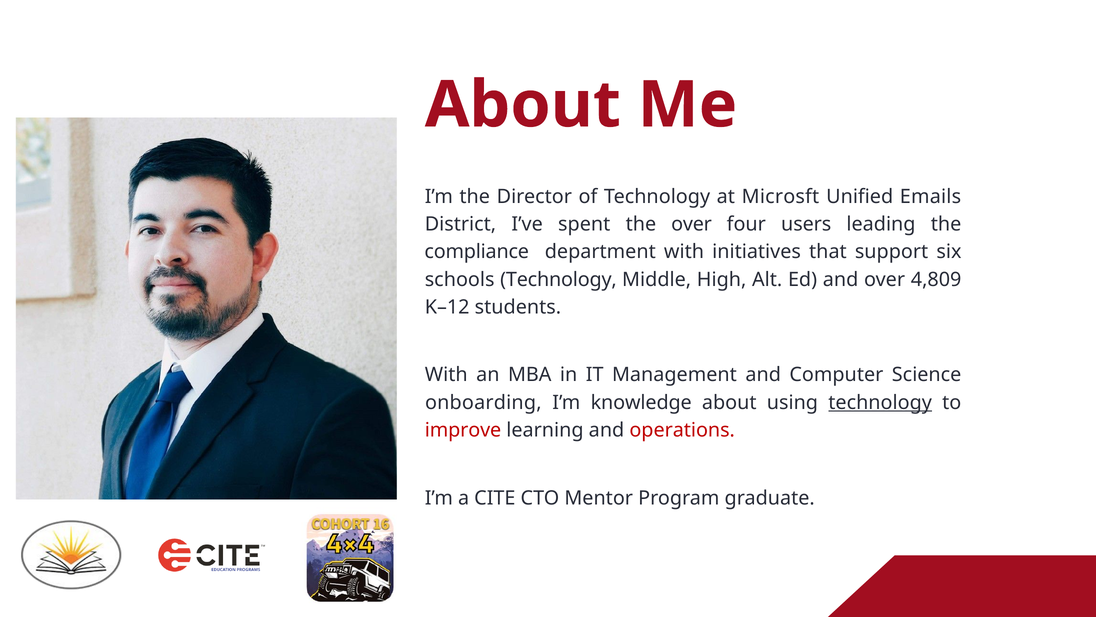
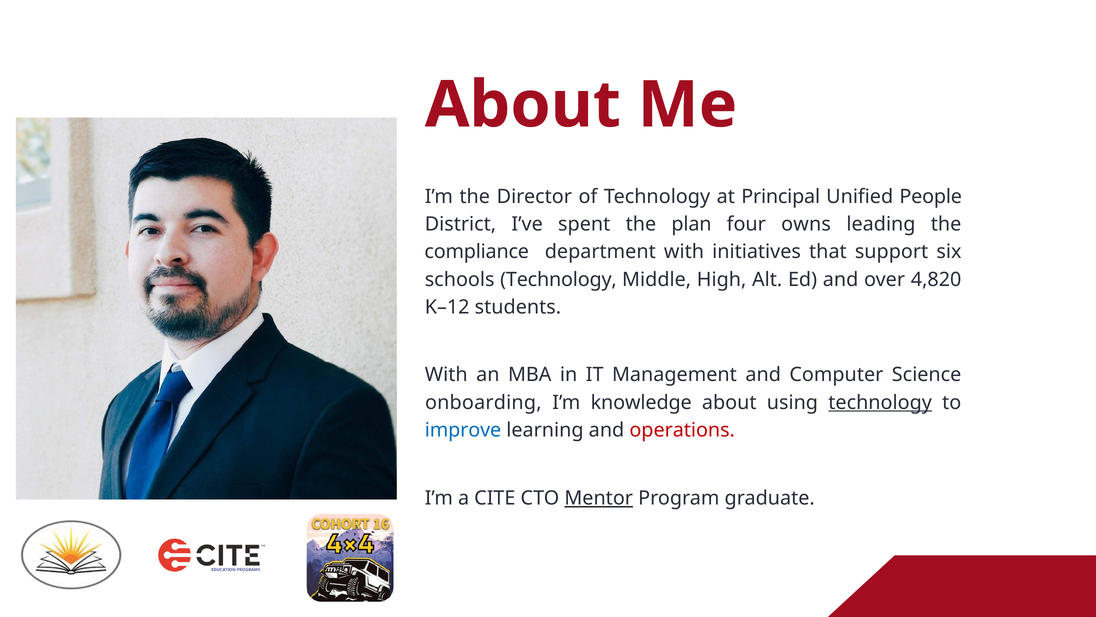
Microsft: Microsft -> Principal (781, 196)
Emails: Emails -> People (931, 196)
the over: over -> plan (692, 224)
users: users -> owns (806, 224)
4,809: 4,809 -> 4,820 (936, 279)
improve colour: red -> blue (463, 430)
Mentor underline: none -> present (599, 498)
